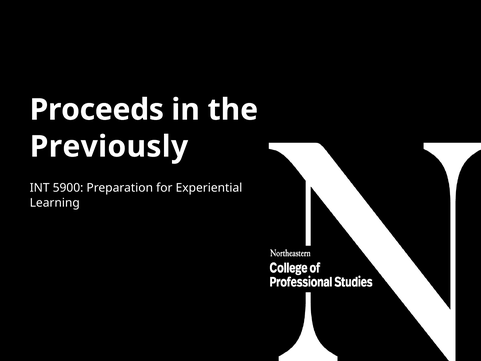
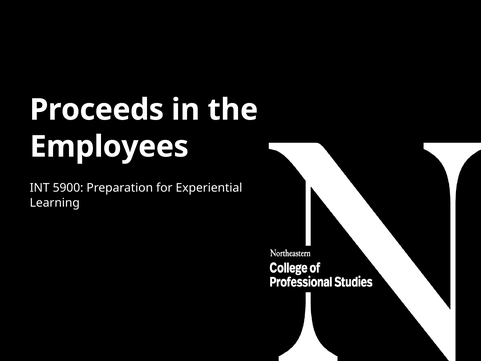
Previously: Previously -> Employees (109, 147)
